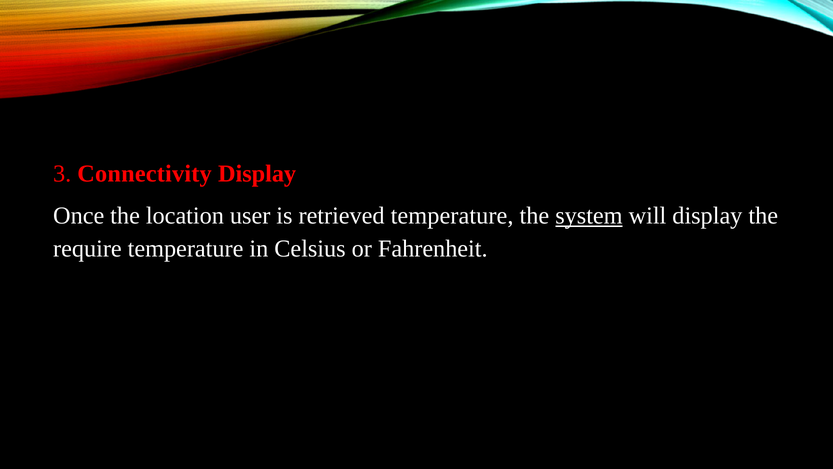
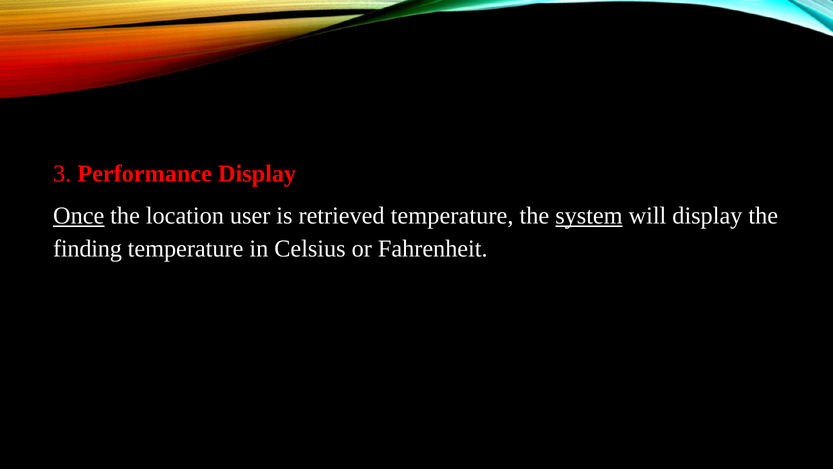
Connectivity: Connectivity -> Performance (145, 173)
Once underline: none -> present (79, 215)
require: require -> finding (88, 249)
